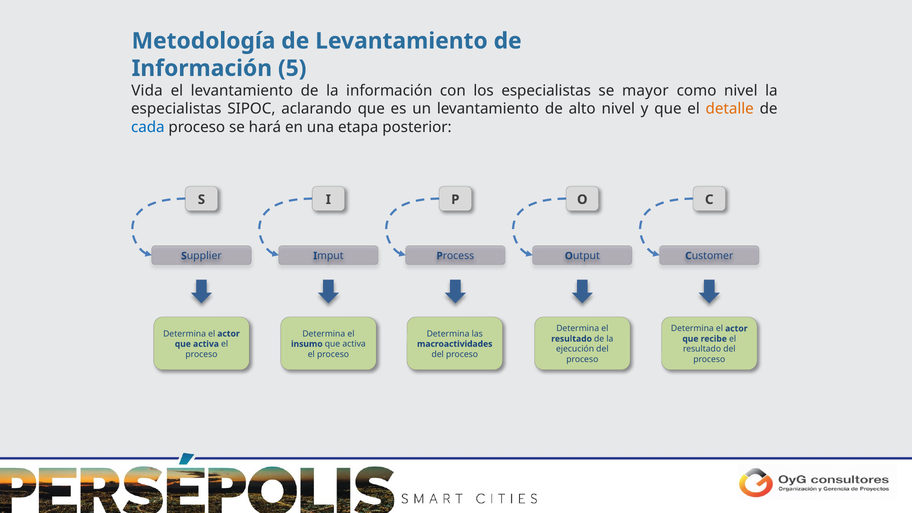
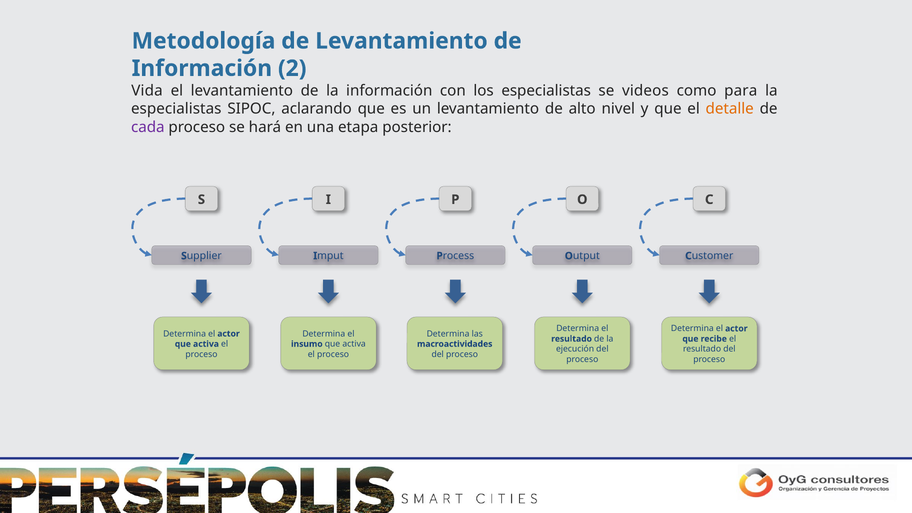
5: 5 -> 2 (292, 68)
mayor: mayor -> videos (645, 91)
como nivel: nivel -> para (741, 91)
cada colour: blue -> purple (148, 127)
